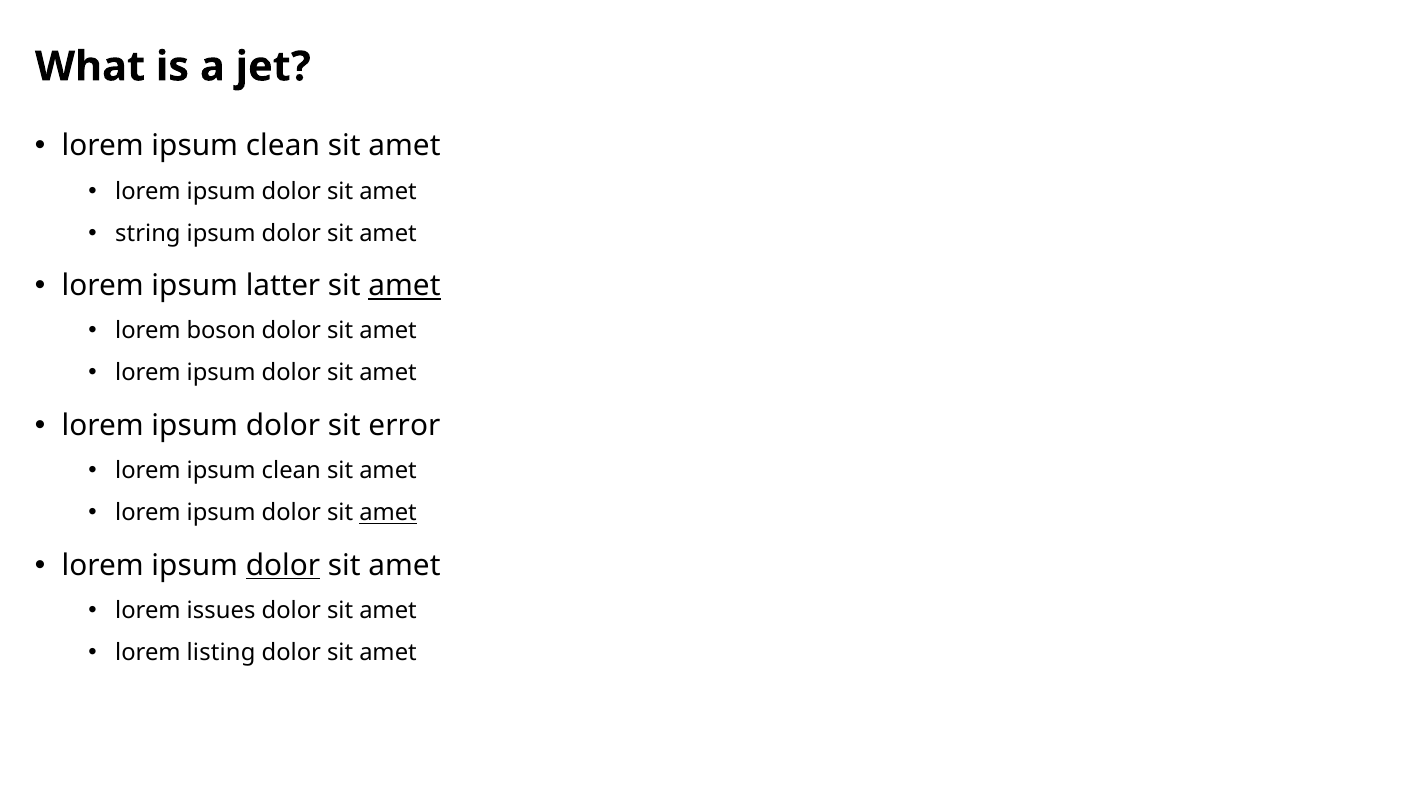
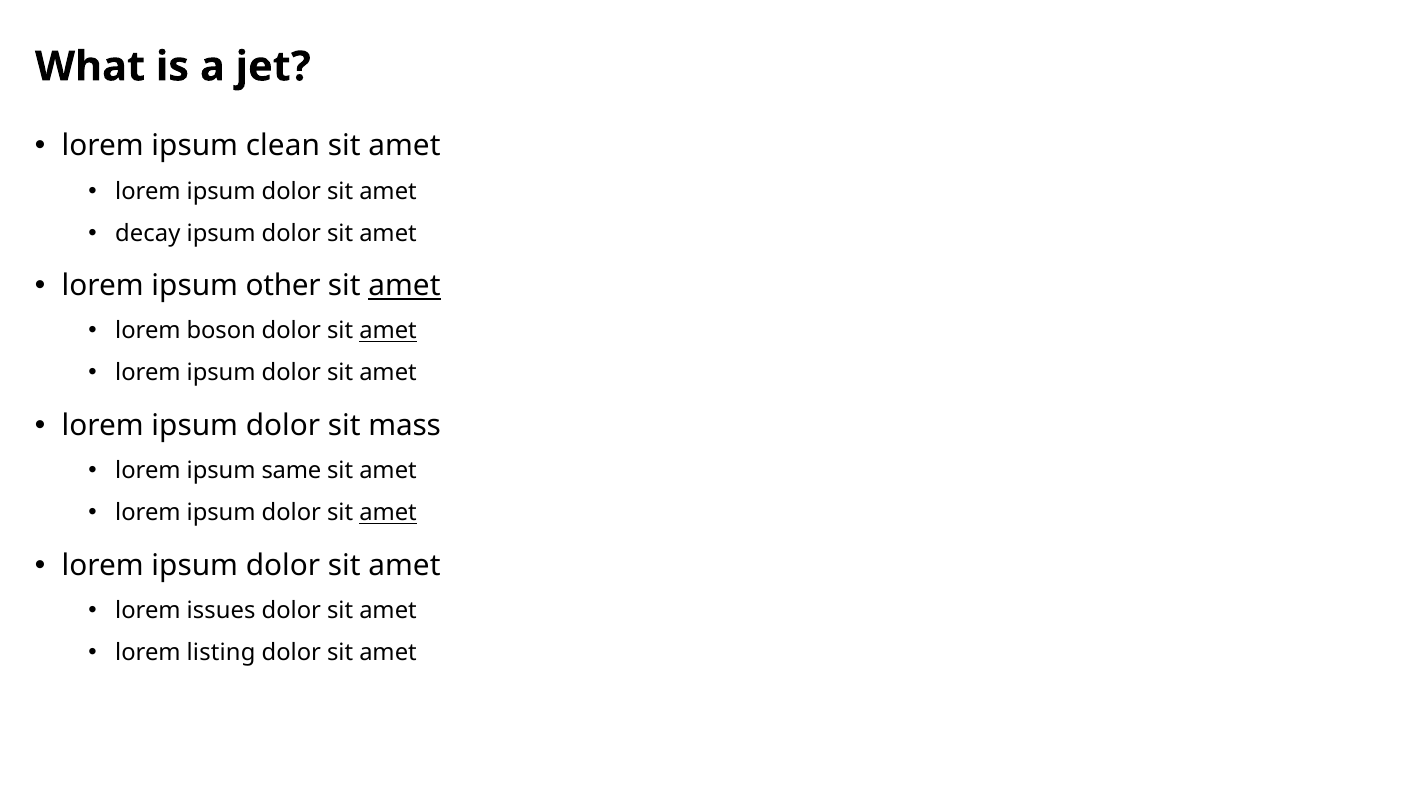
string: string -> decay (148, 233)
latter: latter -> other (283, 286)
amet underline: none -> present (388, 331)
error: error -> mass (405, 426)
clean: clean -> same (291, 471)
dolor underline: present -> none (283, 566)
